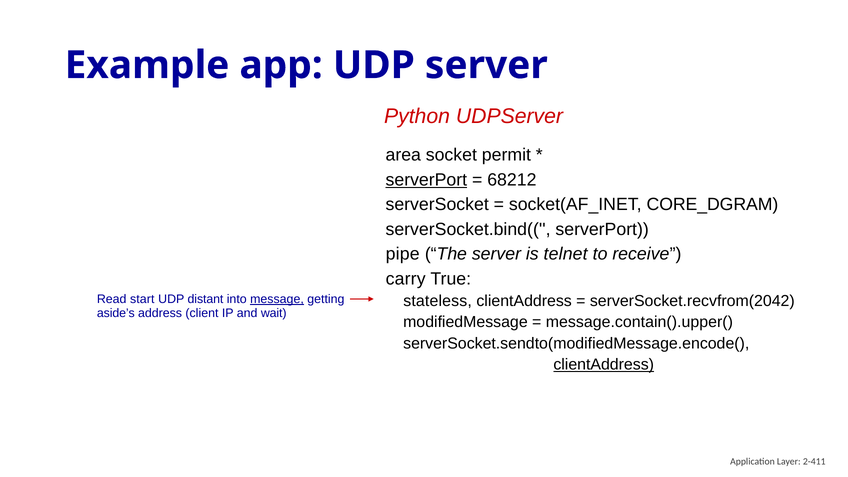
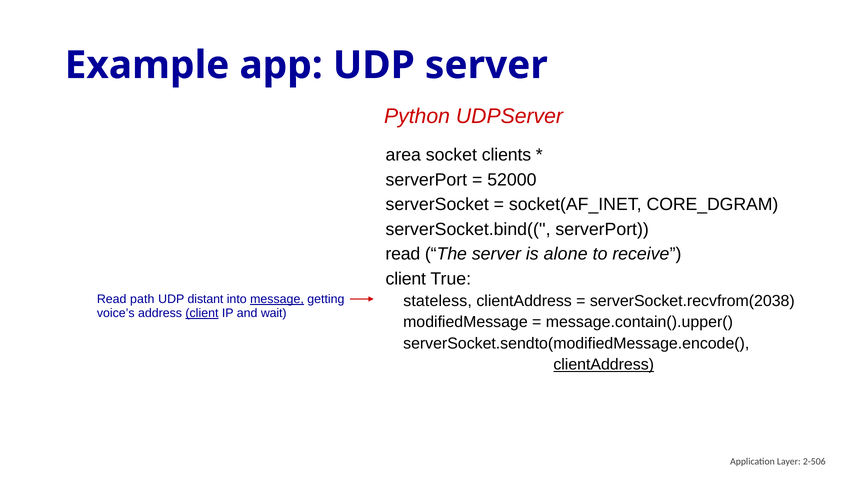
permit: permit -> clients (507, 155)
serverPort underline: present -> none (426, 180)
68212: 68212 -> 52000 (512, 180)
pipe: pipe -> read (403, 254)
telnet: telnet -> alone (566, 254)
carry: carry -> client (406, 279)
start: start -> path (142, 299)
serverSocket.recvfrom(2042: serverSocket.recvfrom(2042 -> serverSocket.recvfrom(2038 (692, 301)
aside’s: aside’s -> voice’s (116, 313)
client underline: none -> present (202, 313)
2-411: 2-411 -> 2-506 (814, 461)
